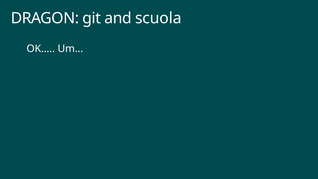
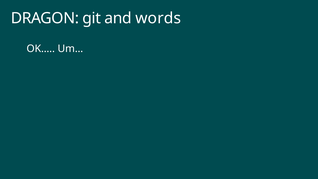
scuola: scuola -> words (158, 18)
